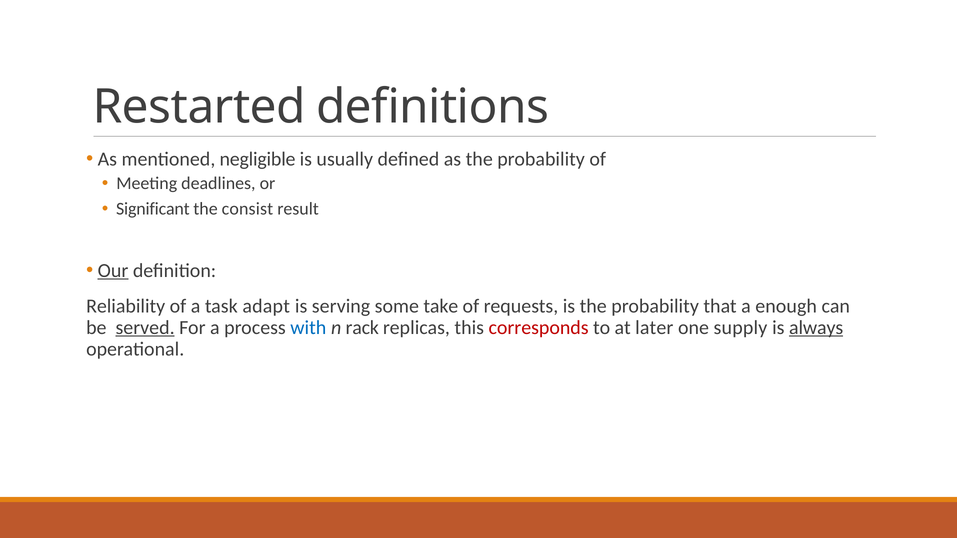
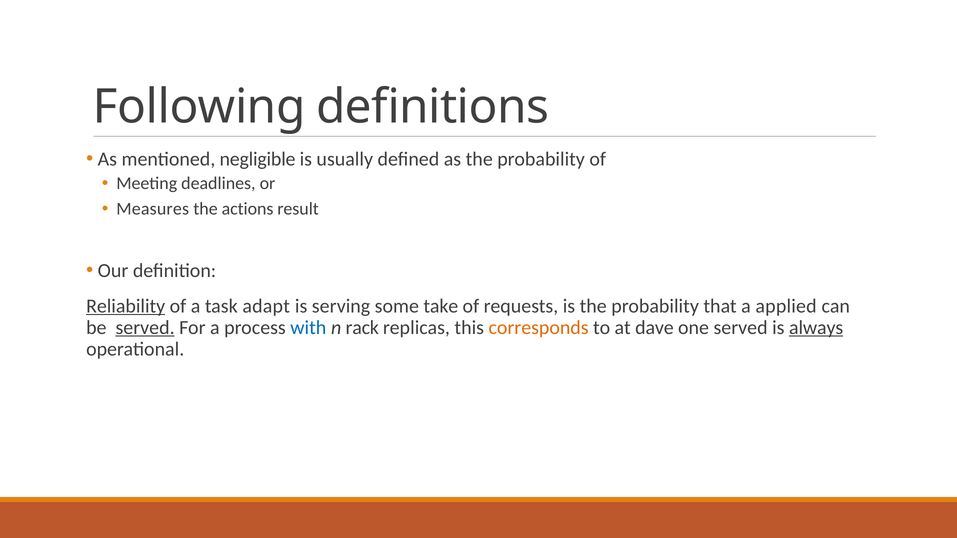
Restarted: Restarted -> Following (199, 107)
Significant: Significant -> Measures (153, 209)
consist: consist -> actions (248, 209)
Our underline: present -> none (113, 271)
Reliability underline: none -> present (126, 306)
enough: enough -> applied (786, 306)
corresponds colour: red -> orange (539, 328)
later: later -> dave (654, 328)
one supply: supply -> served (741, 328)
